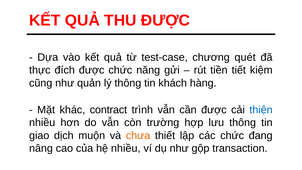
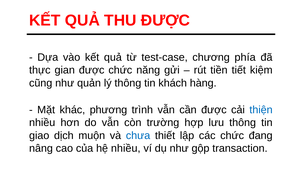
quét: quét -> phía (245, 57)
đích: đích -> gian (65, 70)
contract: contract -> phương (108, 110)
chưa colour: orange -> blue (138, 135)
